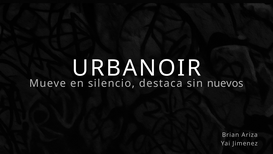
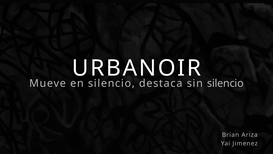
nuevos: nuevos -> silencio (225, 83)
